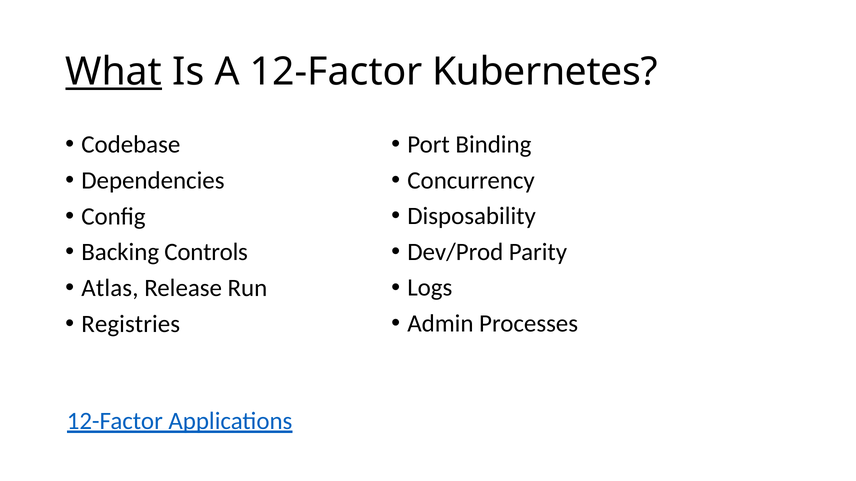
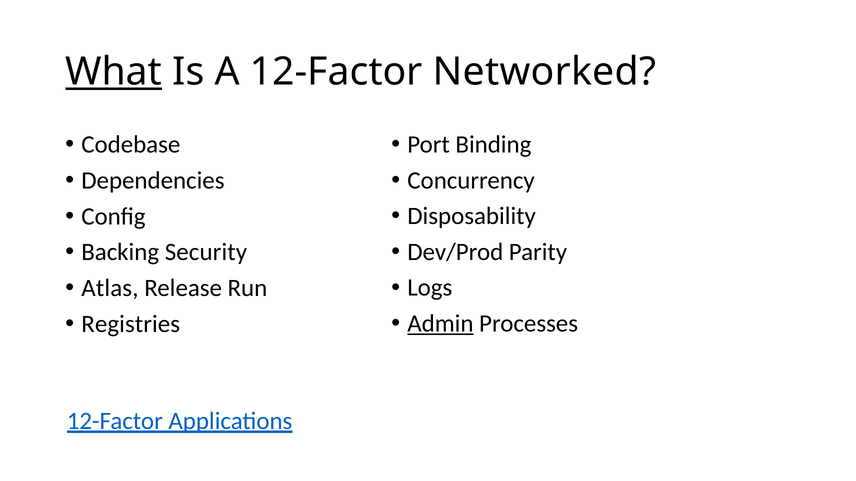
Kubernetes: Kubernetes -> Networked (544, 72)
Controls: Controls -> Security (206, 252)
Admin underline: none -> present (440, 324)
